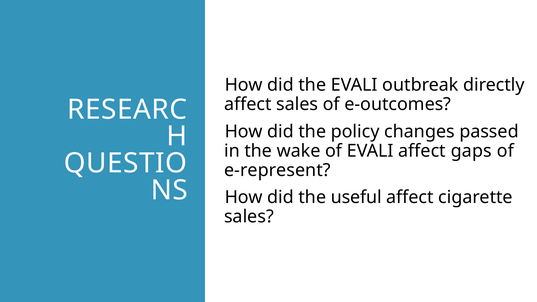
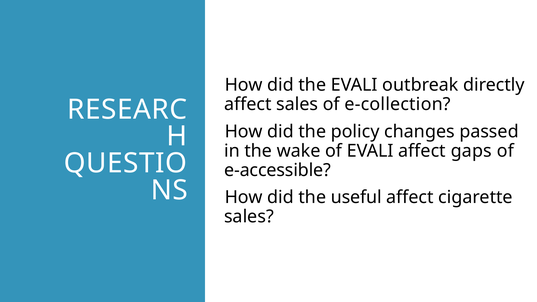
e-outcomes: e-outcomes -> e-collection (398, 104)
e-represent: e-represent -> e-accessible (278, 170)
